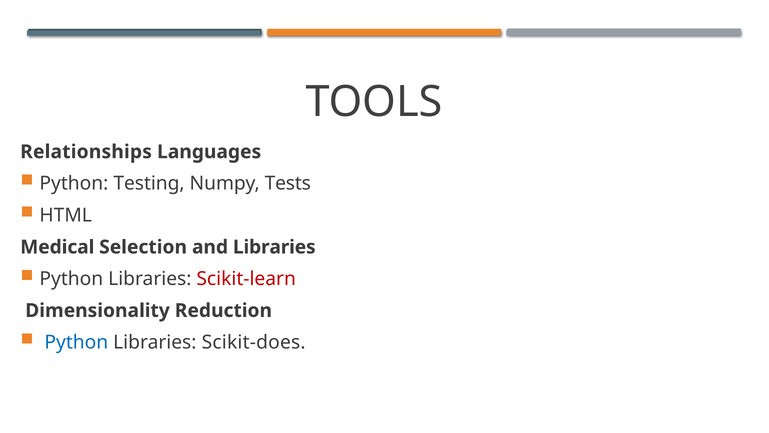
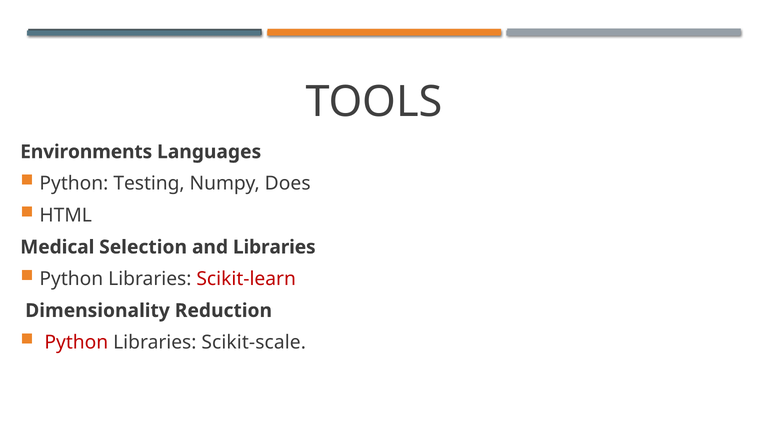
Relationships: Relationships -> Environments (86, 152)
Tests: Tests -> Does (288, 183)
Python colour: blue -> red (76, 342)
Scikit-does: Scikit-does -> Scikit-scale (254, 342)
